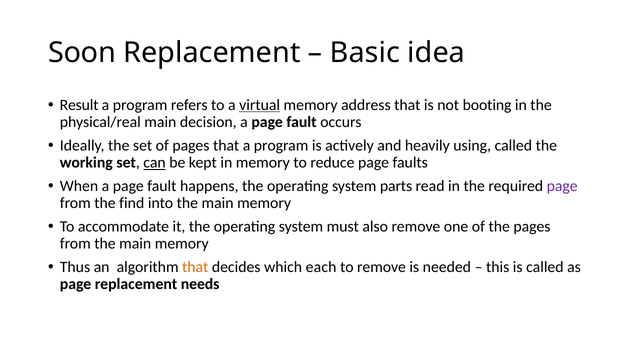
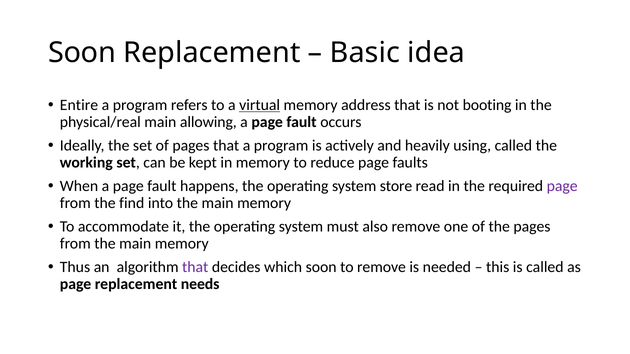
Result: Result -> Entire (79, 105)
decision: decision -> allowing (208, 122)
can underline: present -> none (155, 163)
parts: parts -> store (396, 186)
that colour: orange -> purple (195, 267)
which each: each -> soon (321, 267)
